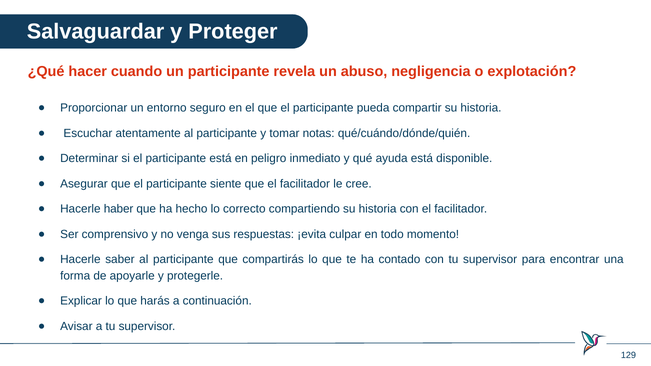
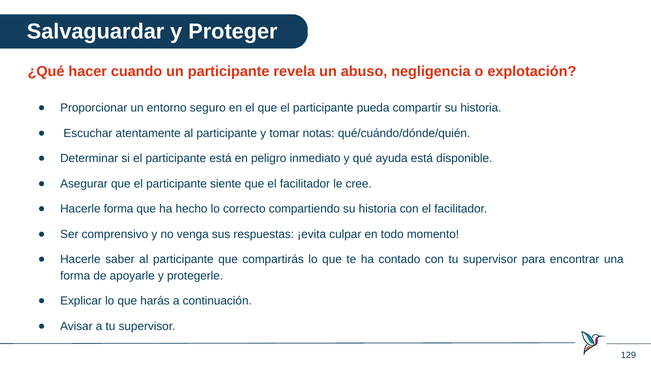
Hacerle haber: haber -> forma (119, 209)
